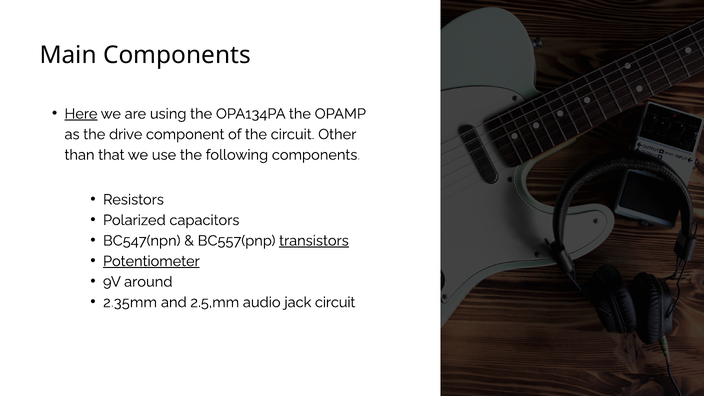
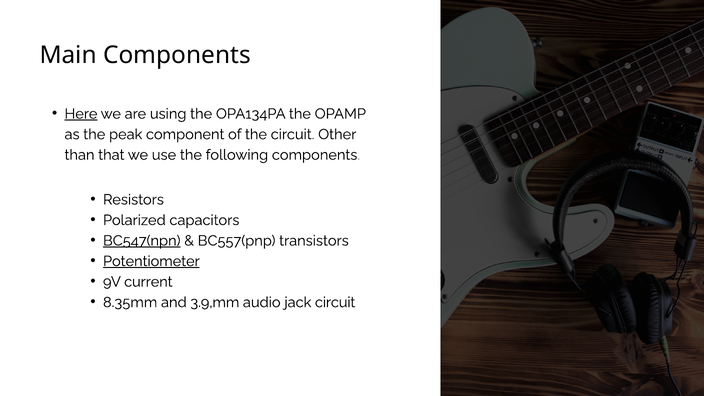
drive: drive -> peak (126, 134)
BC547(npn underline: none -> present (142, 241)
transistors underline: present -> none (314, 241)
around: around -> current (148, 282)
2.35mm: 2.35mm -> 8.35mm (130, 302)
2.5,mm: 2.5,mm -> 3.9,mm (215, 302)
